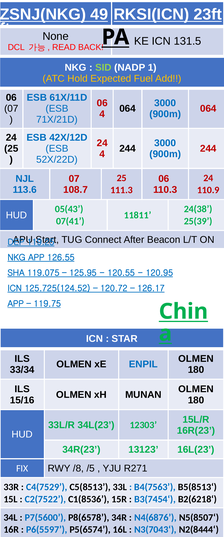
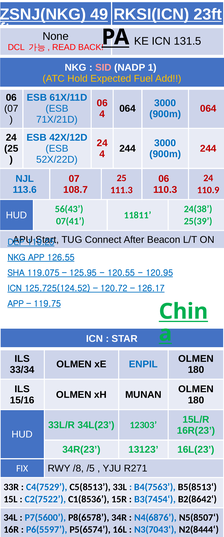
SID colour: light green -> pink (103, 67)
05(43: 05(43 -> 56(43 (69, 209)
B2(6218‘: B2(6218‘ -> B2(8642‘ (197, 498)
